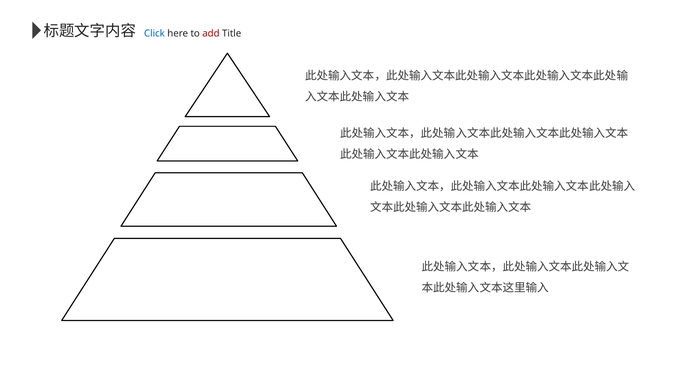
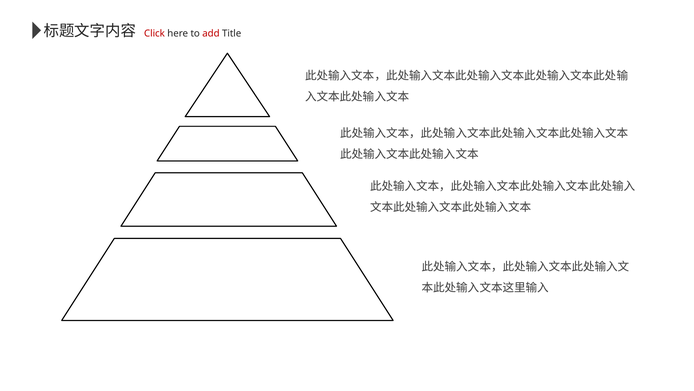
Click colour: blue -> red (154, 33)
